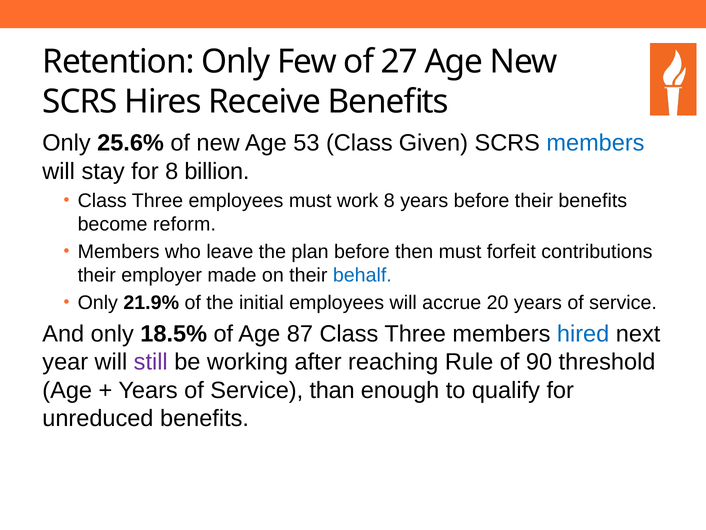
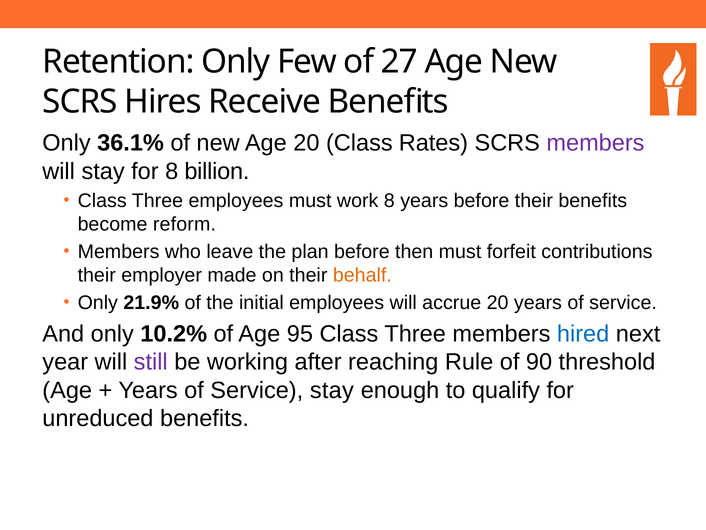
25.6%: 25.6% -> 36.1% (131, 143)
Age 53: 53 -> 20 (306, 143)
Given: Given -> Rates (433, 143)
members colour: blue -> purple (595, 143)
behalf colour: blue -> orange (362, 275)
18.5%: 18.5% -> 10.2% (174, 334)
87: 87 -> 95 (300, 334)
Service than: than -> stay (332, 390)
